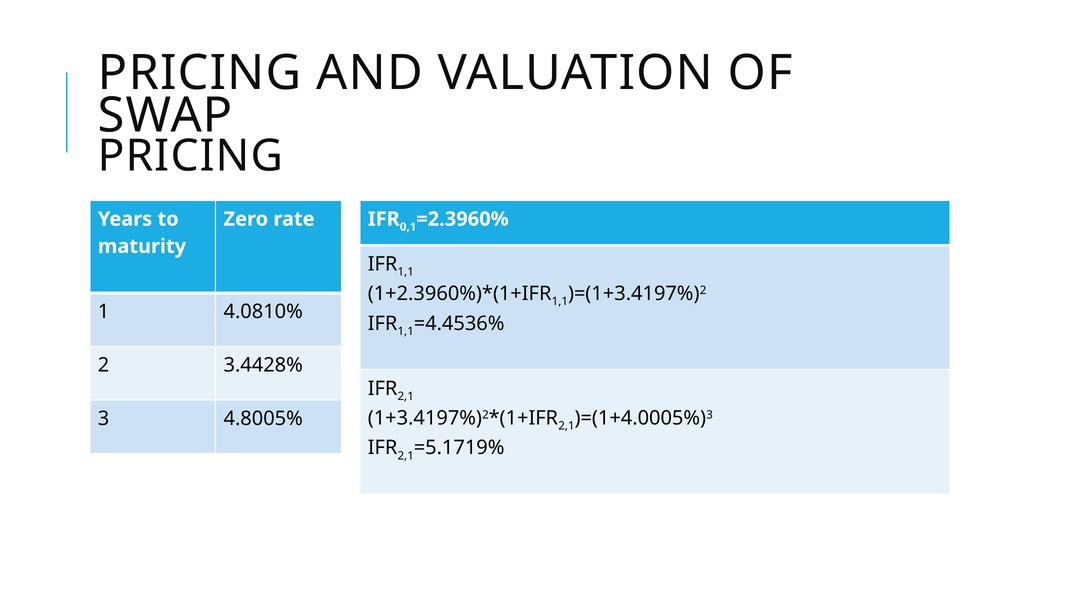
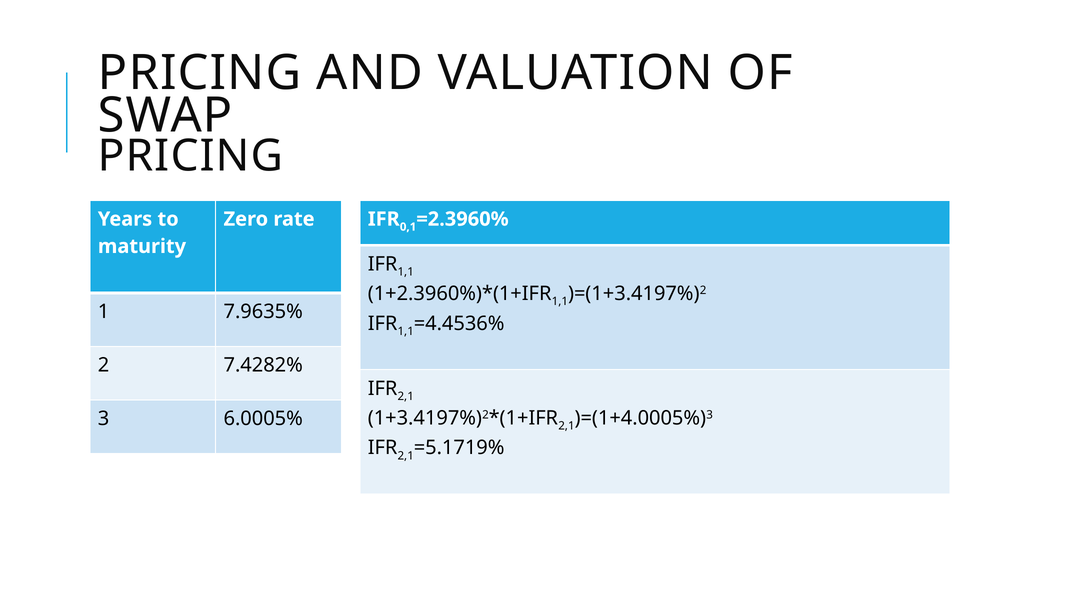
4.0810%: 4.0810% -> 7.9635% (263, 312)
3.4428%: 3.4428% -> 7.4282% (263, 365)
4.8005%: 4.8005% -> 6.0005% (263, 419)
